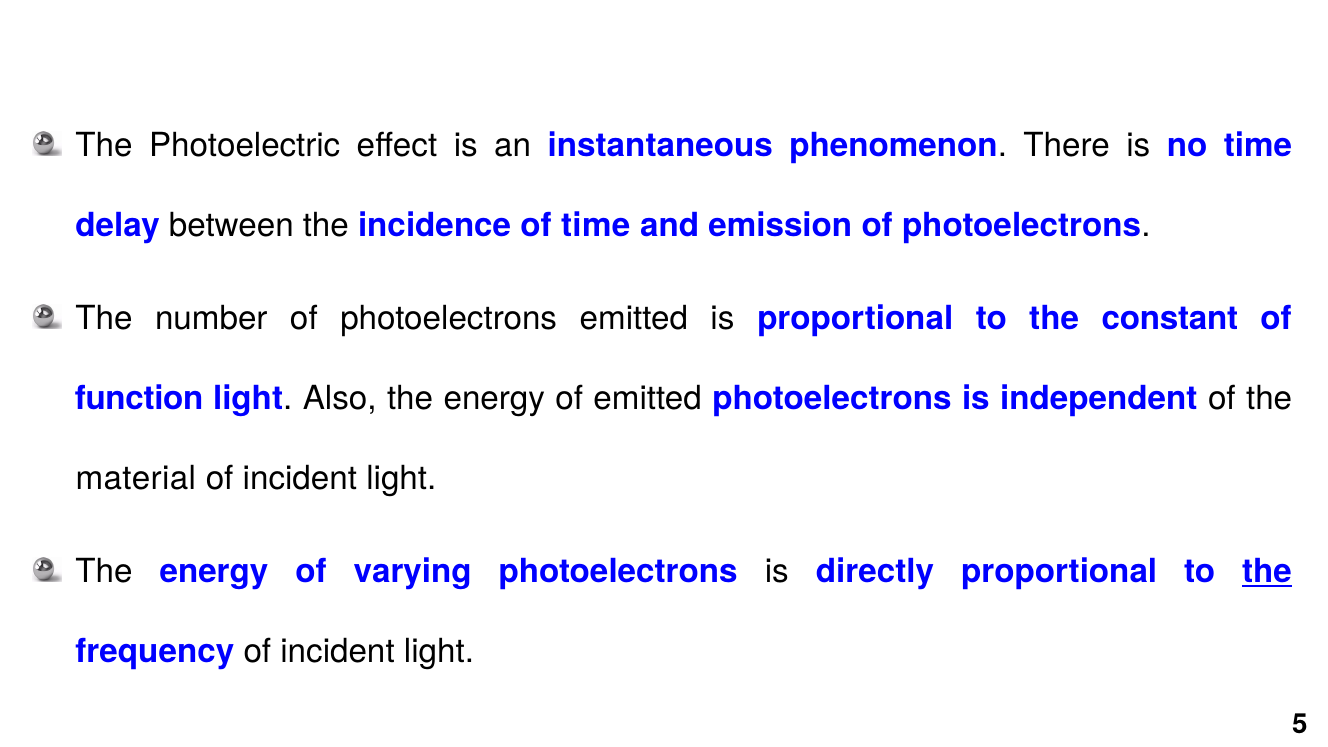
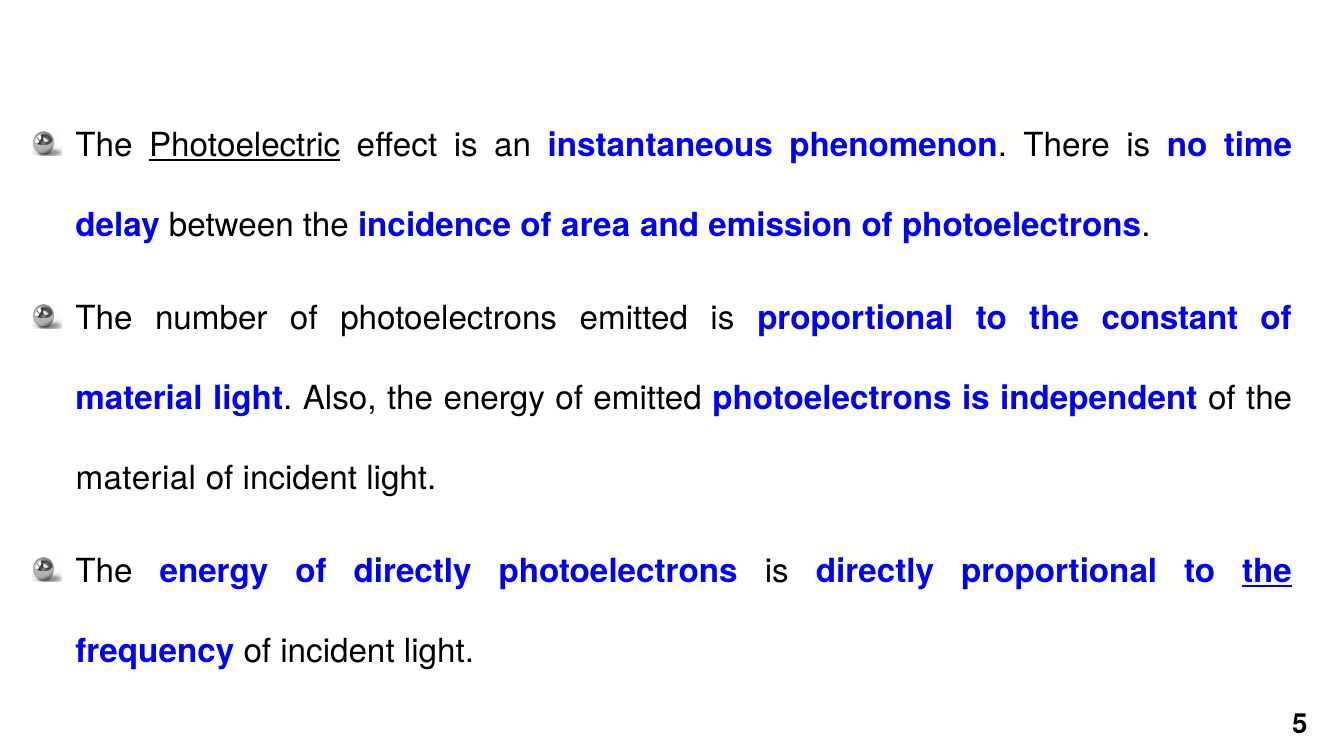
Photoelectric underline: none -> present (245, 146)
of time: time -> area (596, 225)
function: function -> material (139, 399)
of varying: varying -> directly (413, 572)
